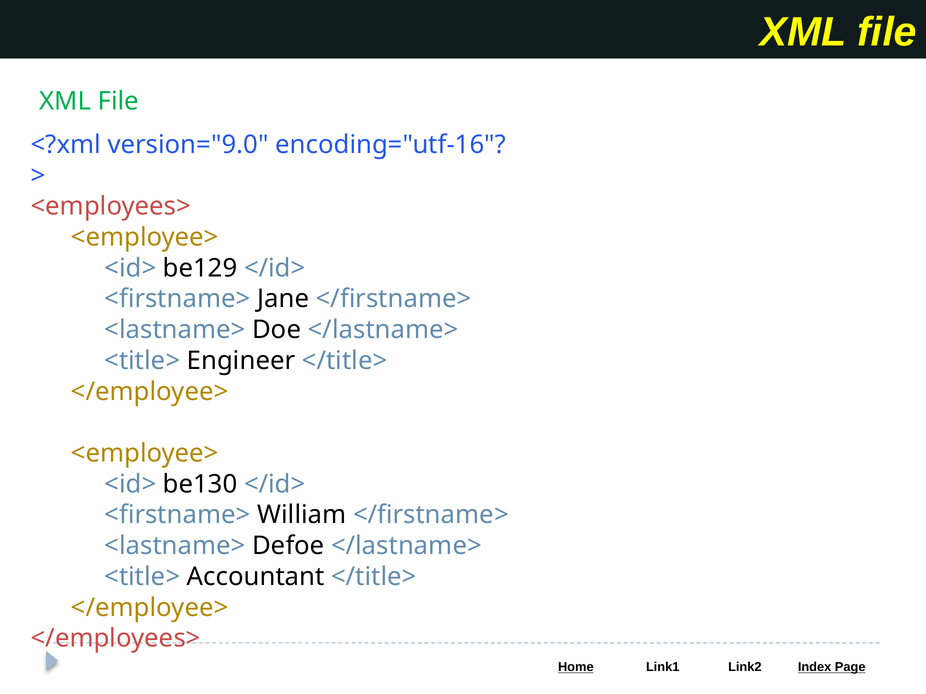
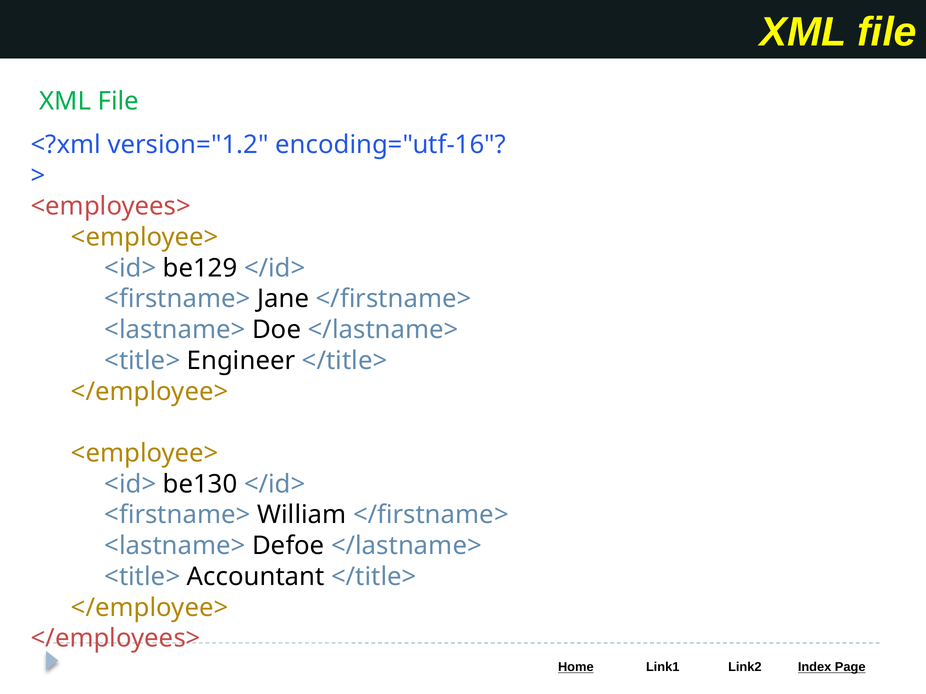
version="9.0: version="9.0 -> version="1.2 (188, 145)
